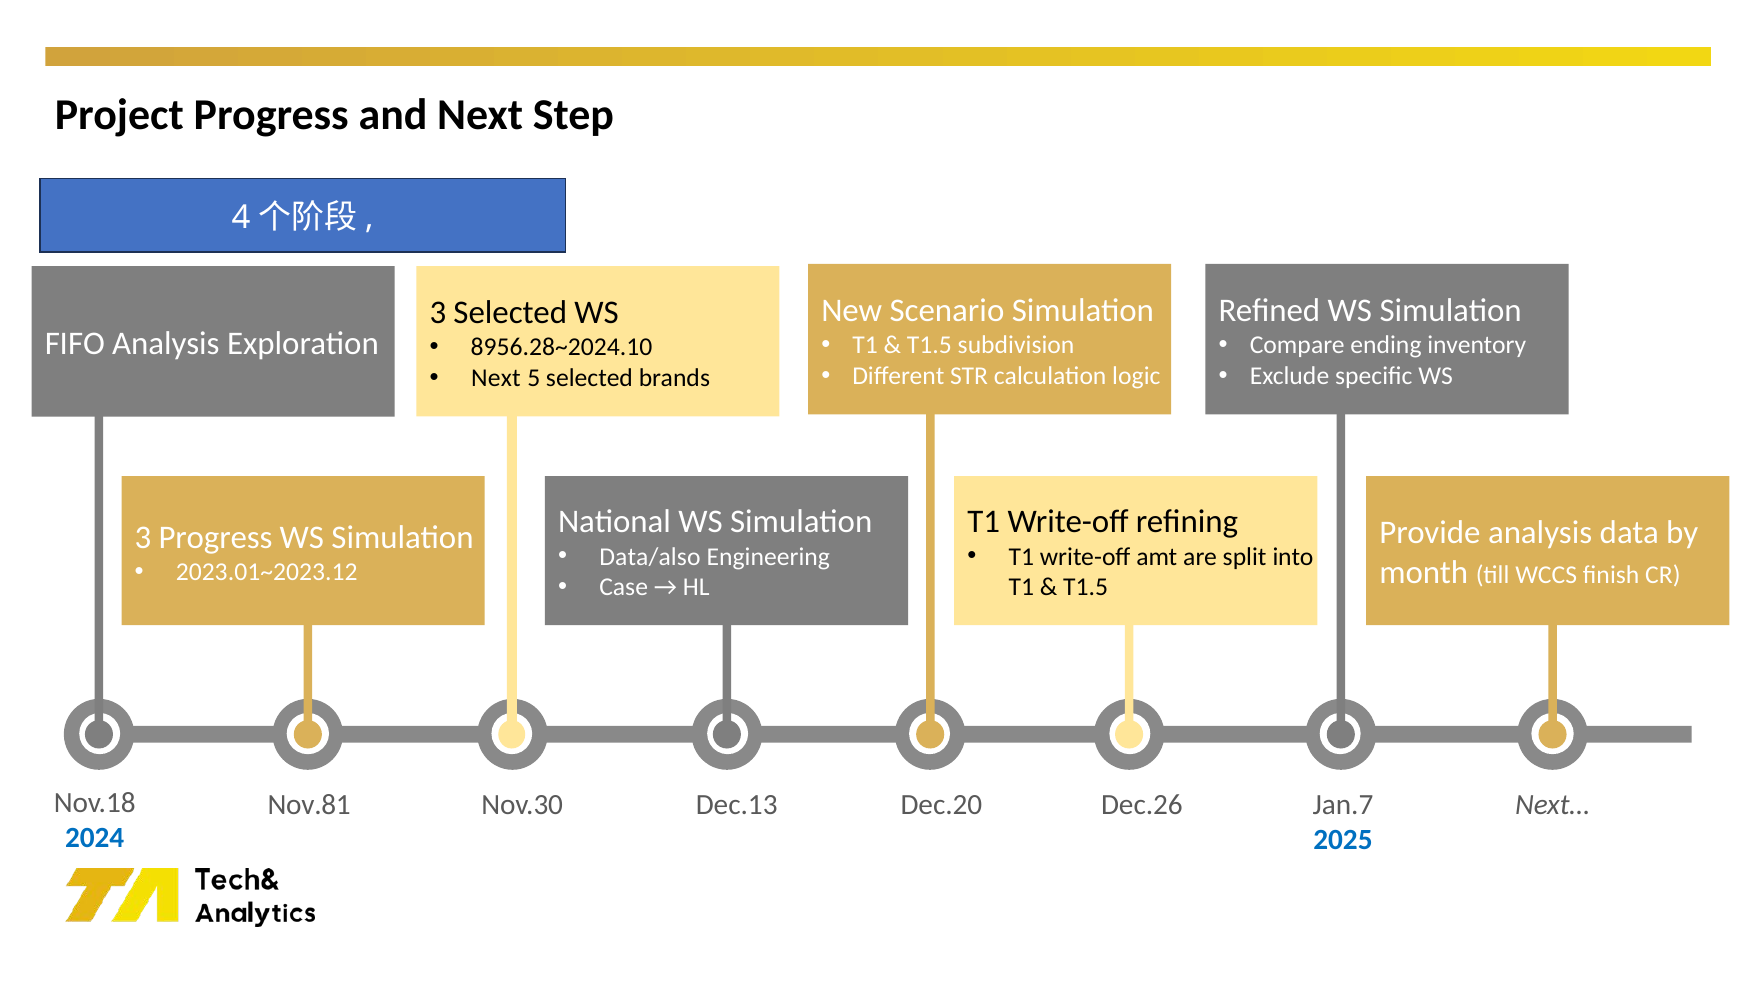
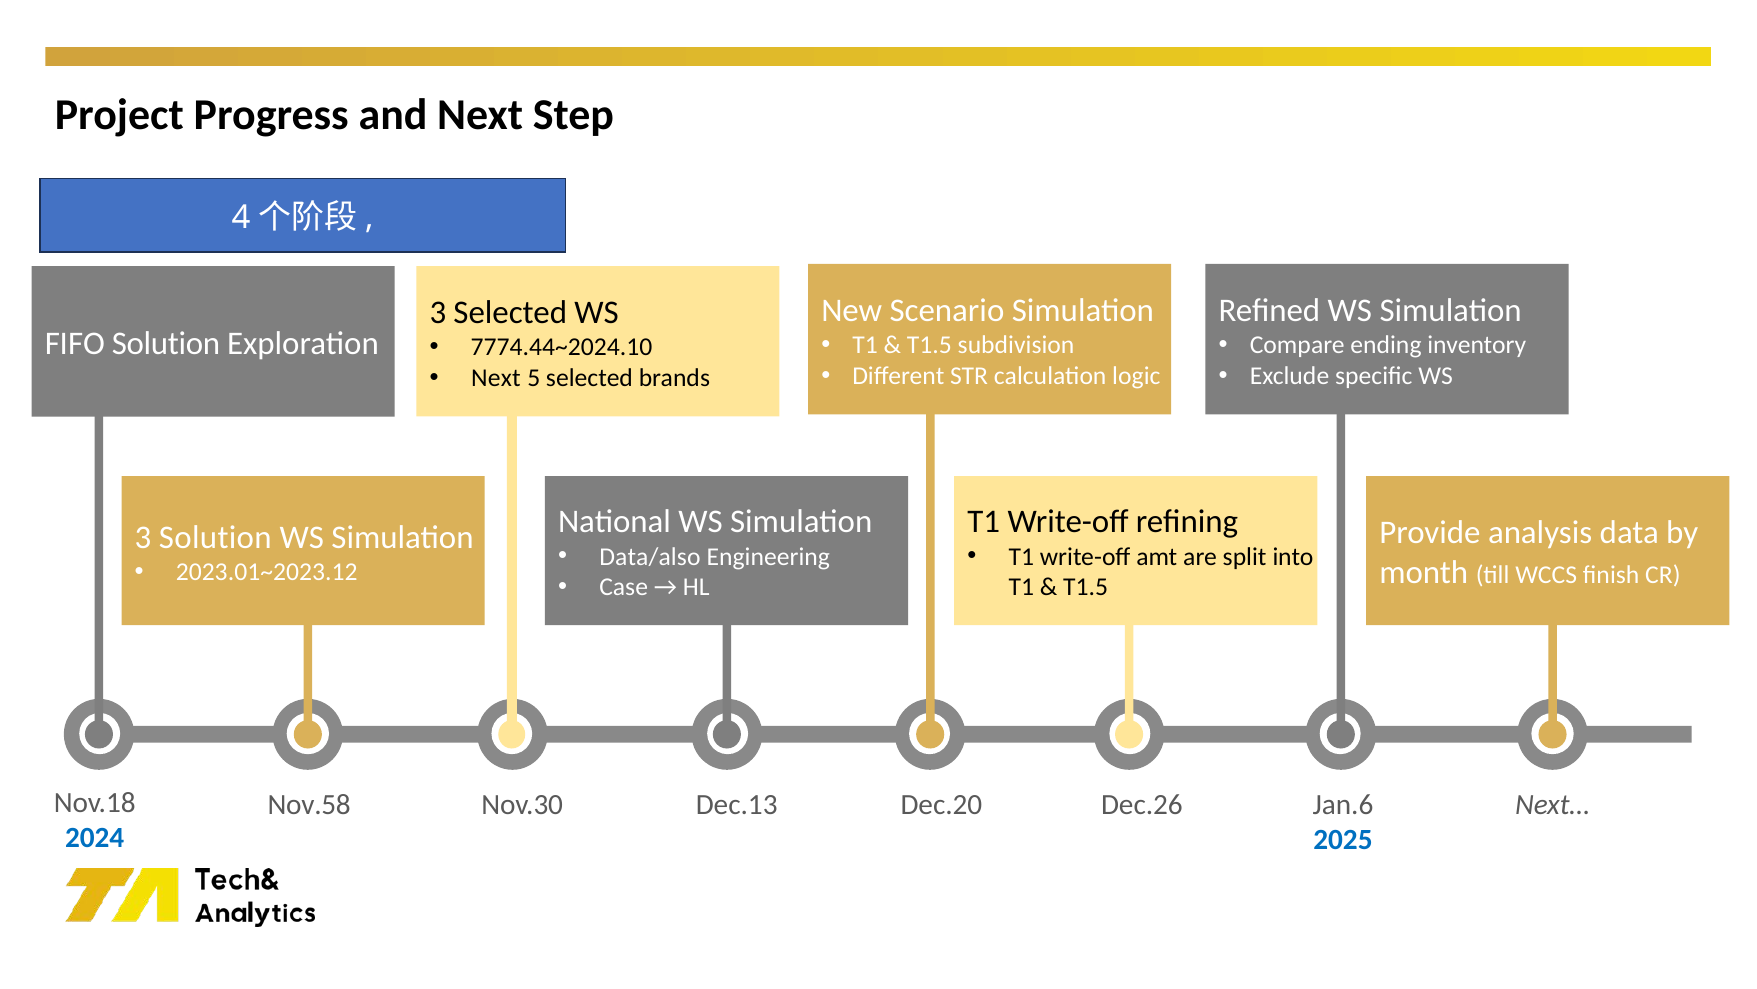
FIFO Analysis: Analysis -> Solution (166, 343)
8956.28~2024.10: 8956.28~2024.10 -> 7774.44~2024.10 (562, 347)
3 Progress: Progress -> Solution (215, 537)
Nov.81: Nov.81 -> Nov.58 (309, 804)
Jan.7: Jan.7 -> Jan.6 (1343, 804)
